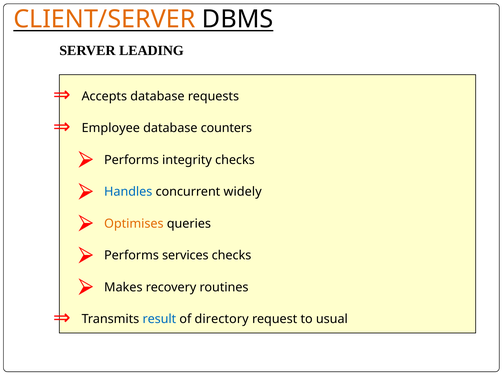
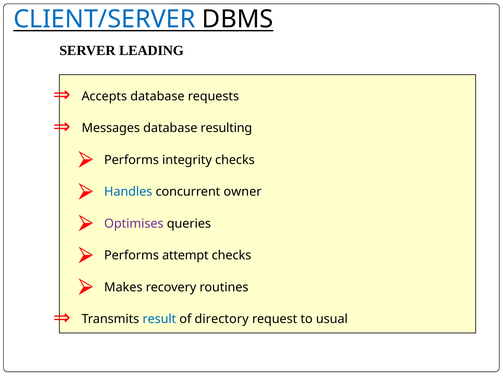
CLIENT/SERVER colour: orange -> blue (104, 19)
Employee: Employee -> Messages (111, 128)
counters: counters -> resulting (226, 128)
widely: widely -> owner (243, 192)
Optimises colour: orange -> purple (134, 224)
services: services -> attempt (185, 256)
